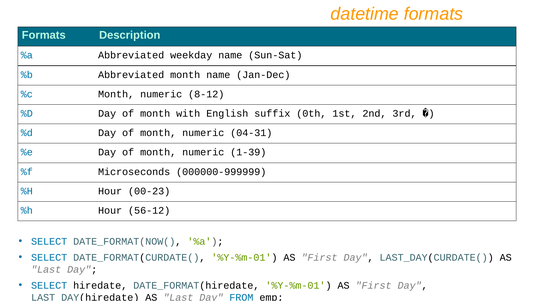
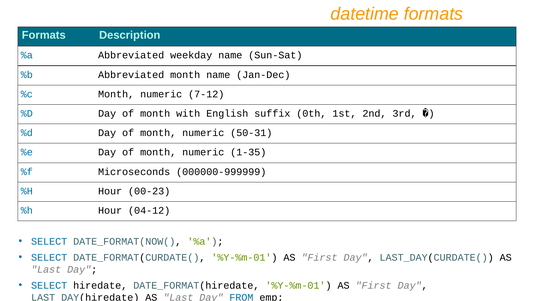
8-12: 8-12 -> 7-12 (206, 94)
04-31: 04-31 -> 50-31 (251, 133)
1-39: 1-39 -> 1-35 (248, 152)
56-12: 56-12 -> 04-12 (149, 210)
